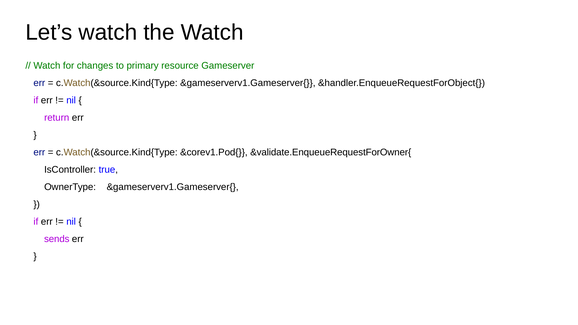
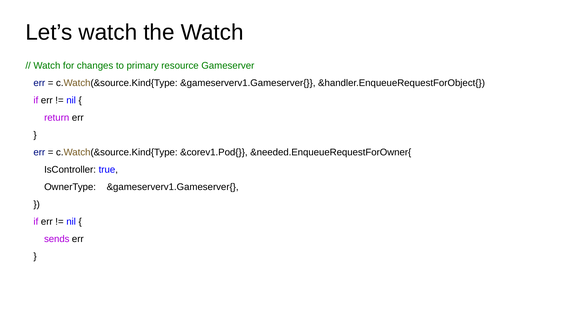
&validate.EnqueueRequestForOwner{: &validate.EnqueueRequestForOwner{ -> &needed.EnqueueRequestForOwner{ (331, 152)
